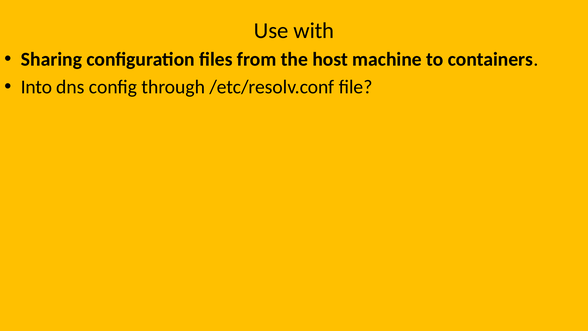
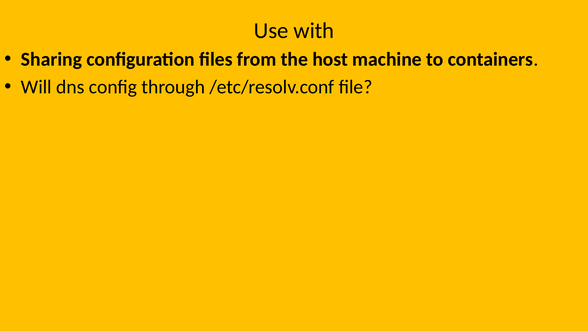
Into: Into -> Will (36, 87)
